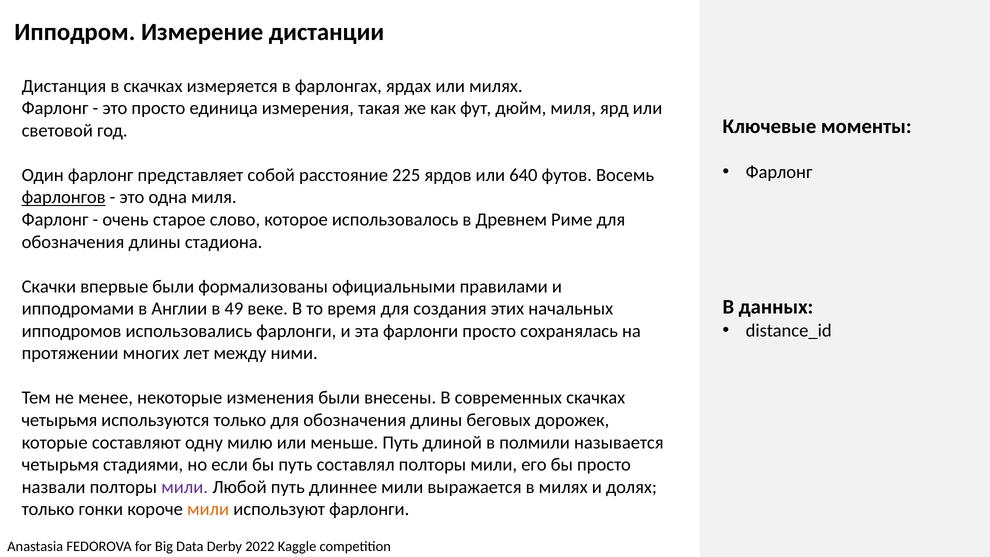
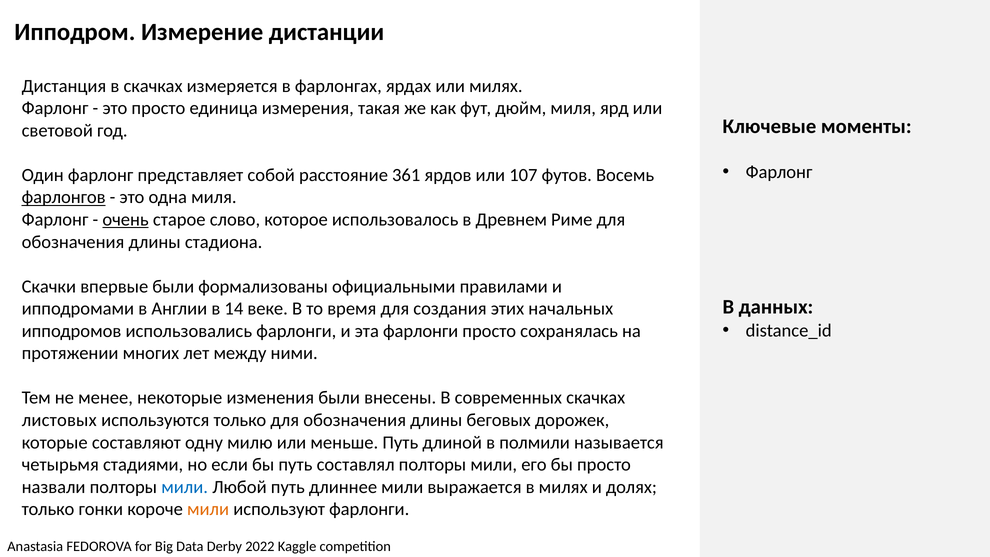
225: 225 -> 361 (406, 175)
640: 640 -> 107 (523, 175)
очень underline: none -> present (126, 220)
49: 49 -> 14 (234, 309)
четырьмя: четырьмя -> листовых (59, 420)
мили colour: purple -> blue (185, 487)
